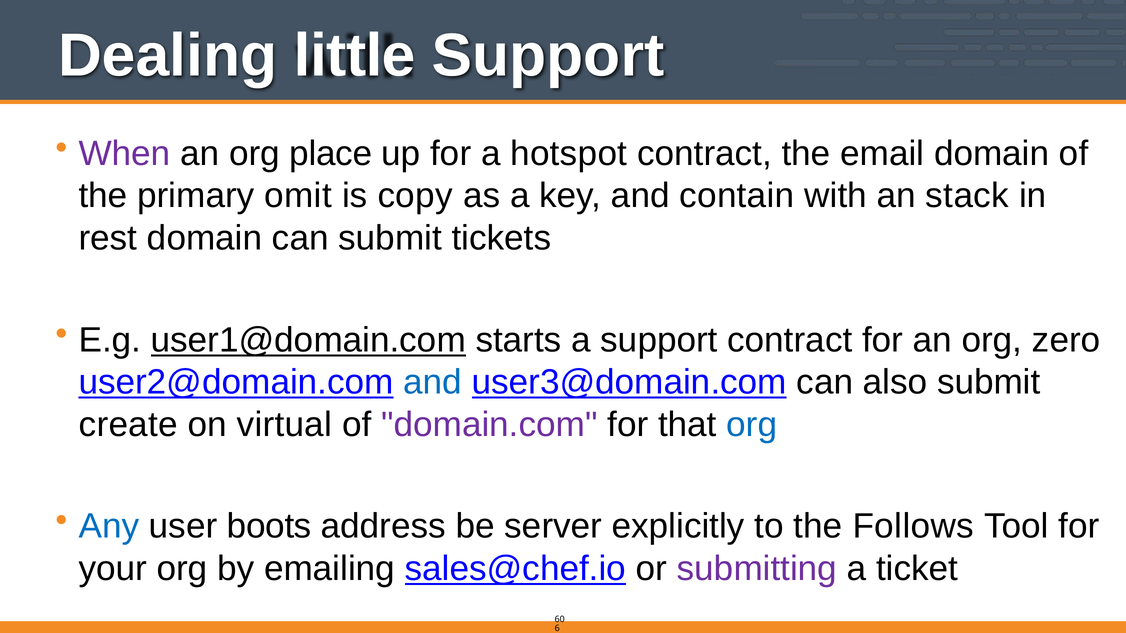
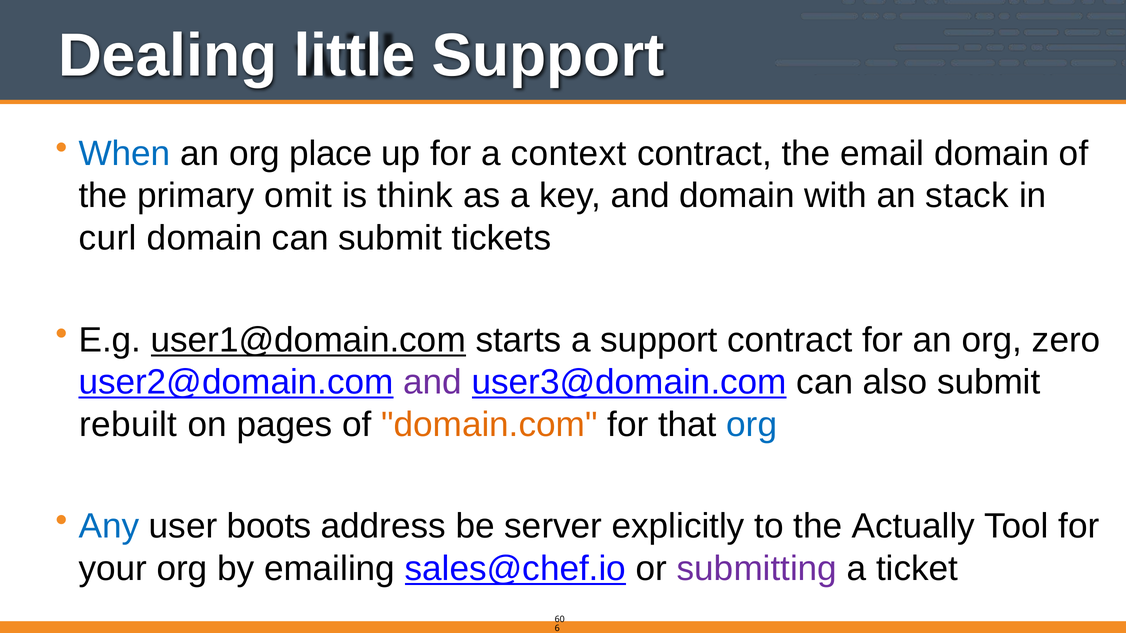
When colour: purple -> blue (125, 154)
hotspot: hotspot -> context (569, 154)
copy: copy -> think (415, 196)
and contain: contain -> domain (737, 196)
rest: rest -> curl (108, 238)
and colour: blue -> purple (433, 382)
create: create -> rebuilt (128, 425)
virtual: virtual -> pages (285, 425)
domain.com colour: purple -> orange (489, 425)
Follows: Follows -> Actually (913, 527)
